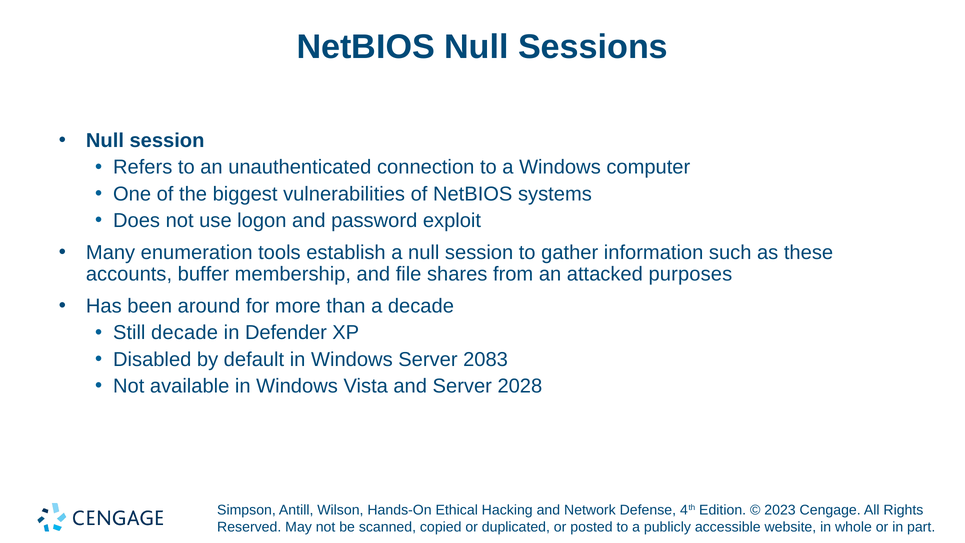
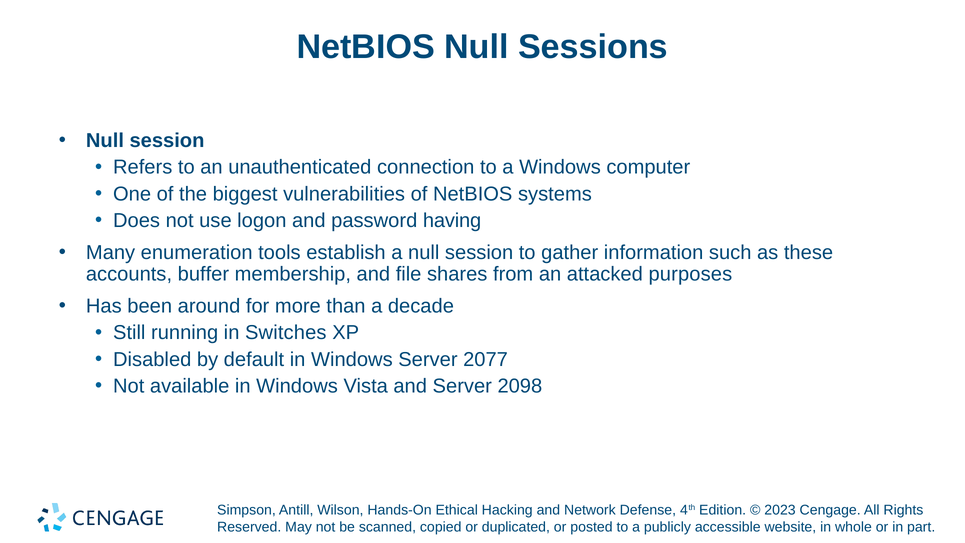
exploit: exploit -> having (452, 221)
Still decade: decade -> running (185, 333)
Defender: Defender -> Switches (286, 333)
2083: 2083 -> 2077 (486, 359)
2028: 2028 -> 2098 (520, 386)
